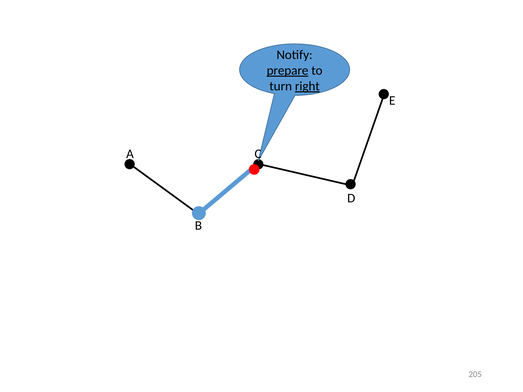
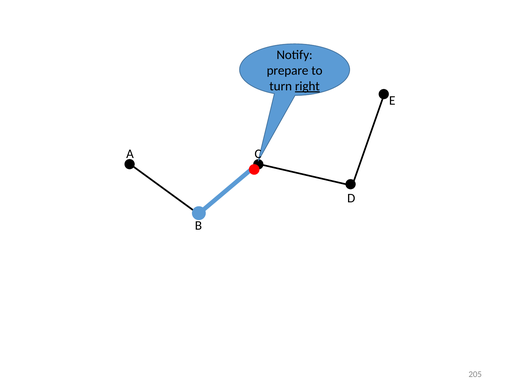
prepare underline: present -> none (288, 71)
